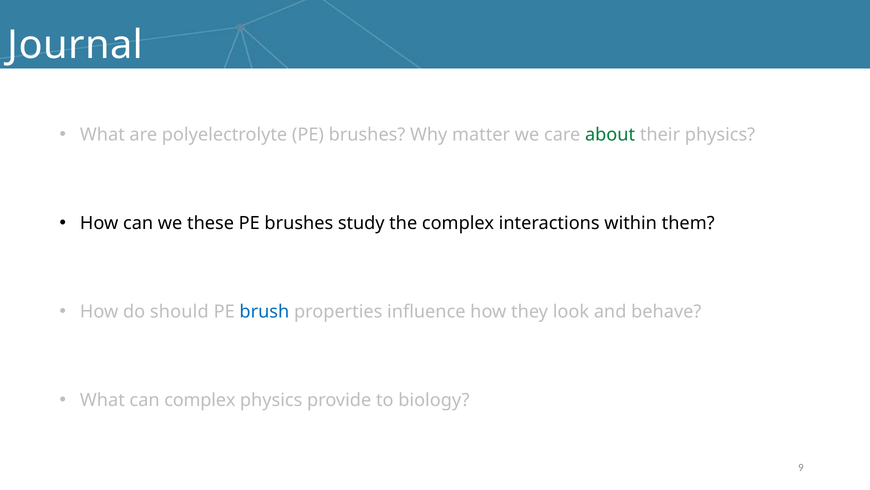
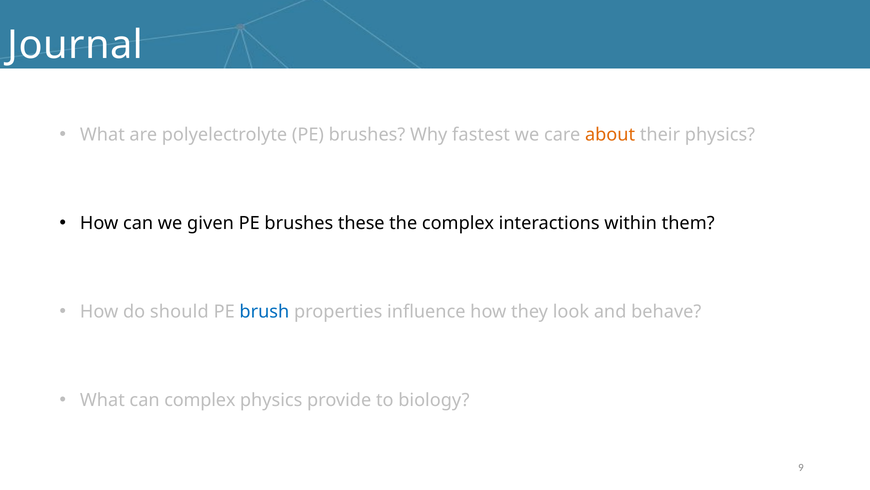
matter: matter -> fastest (481, 135)
about colour: green -> orange (610, 135)
these: these -> given (211, 223)
study: study -> these (361, 223)
